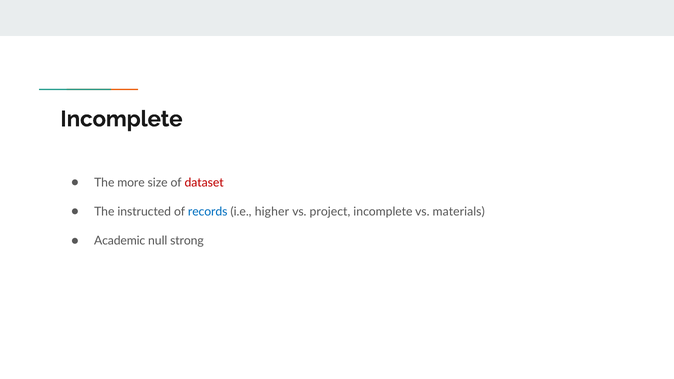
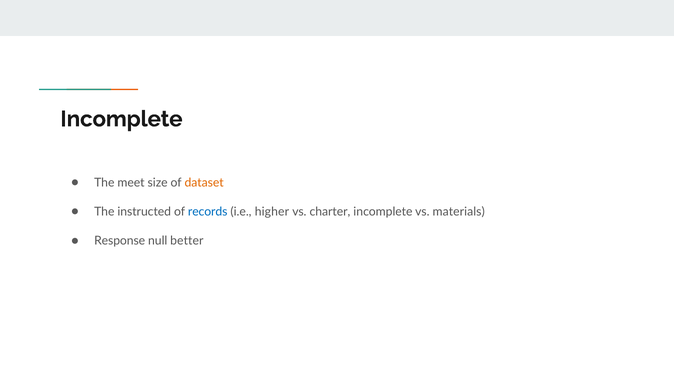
more: more -> meet (131, 183)
dataset colour: red -> orange (204, 183)
project: project -> charter (330, 212)
Academic: Academic -> Response (120, 241)
strong: strong -> better (187, 241)
